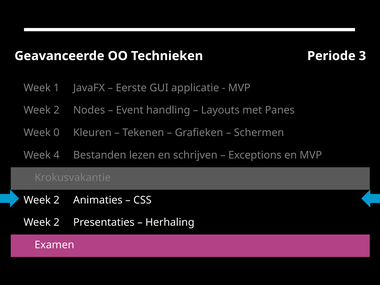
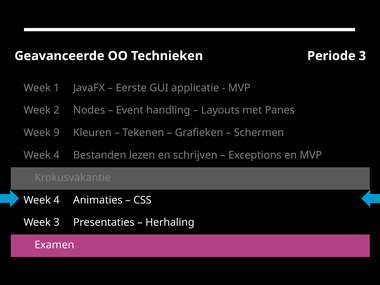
0: 0 -> 9 (57, 133)
2: 2 -> 4 (57, 200)
2: 2 -> 3 (57, 223)
